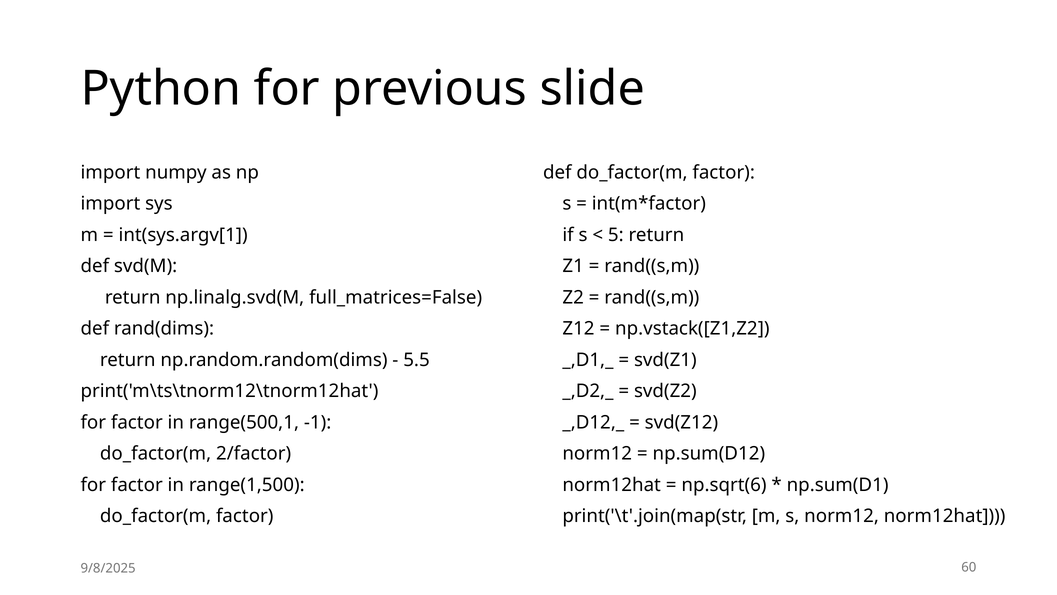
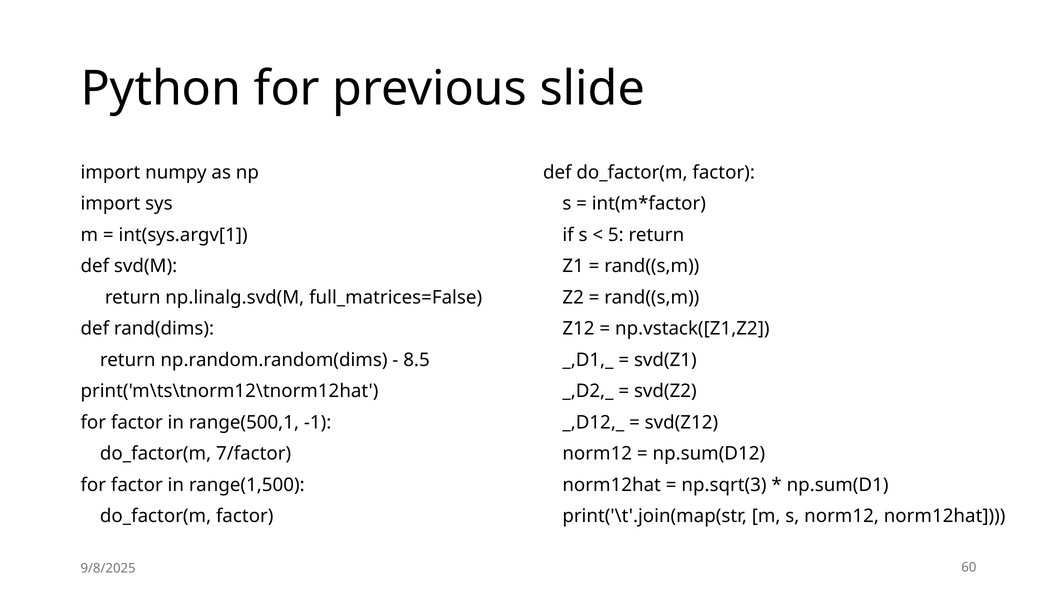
5.5: 5.5 -> 8.5 (416, 360)
2/factor: 2/factor -> 7/factor (254, 453)
np.sqrt(6: np.sqrt(6 -> np.sqrt(3 (724, 485)
